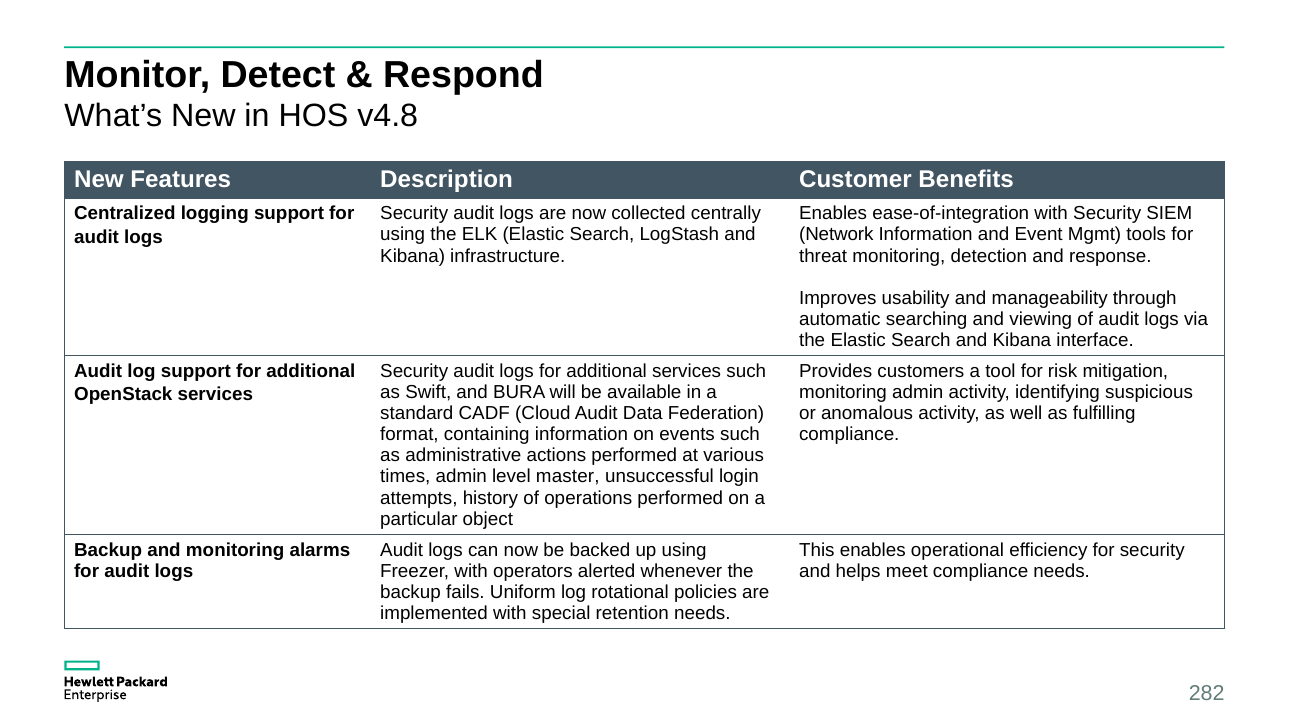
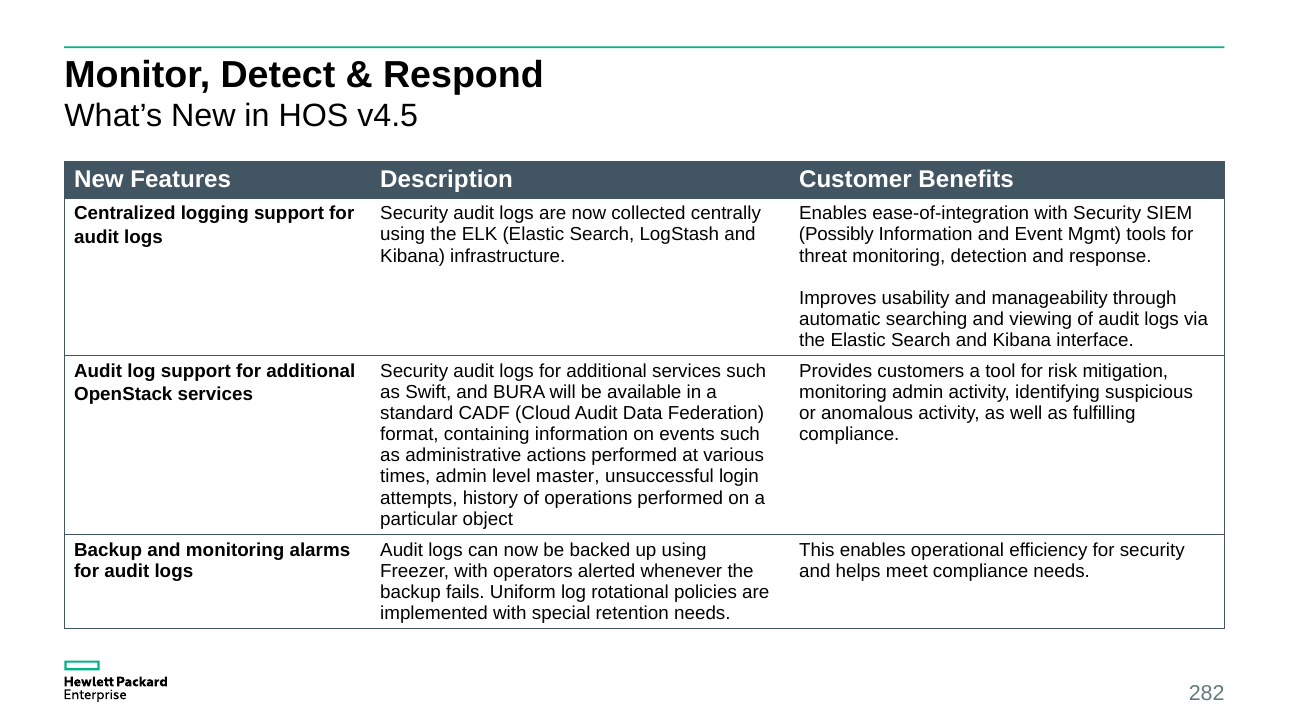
v4.8: v4.8 -> v4.5 (388, 116)
Network: Network -> Possibly (836, 235)
